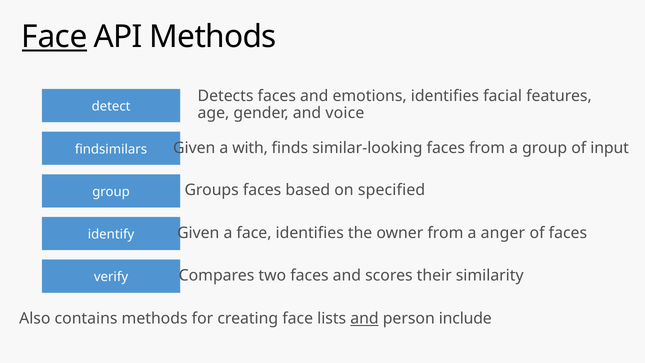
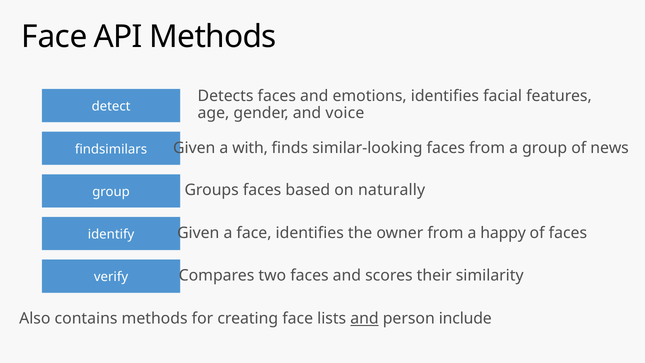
Face underline: present -> none (55, 37)
input: input -> news (610, 148)
specified: specified -> naturally (392, 190)
anger: anger -> happy (503, 233)
